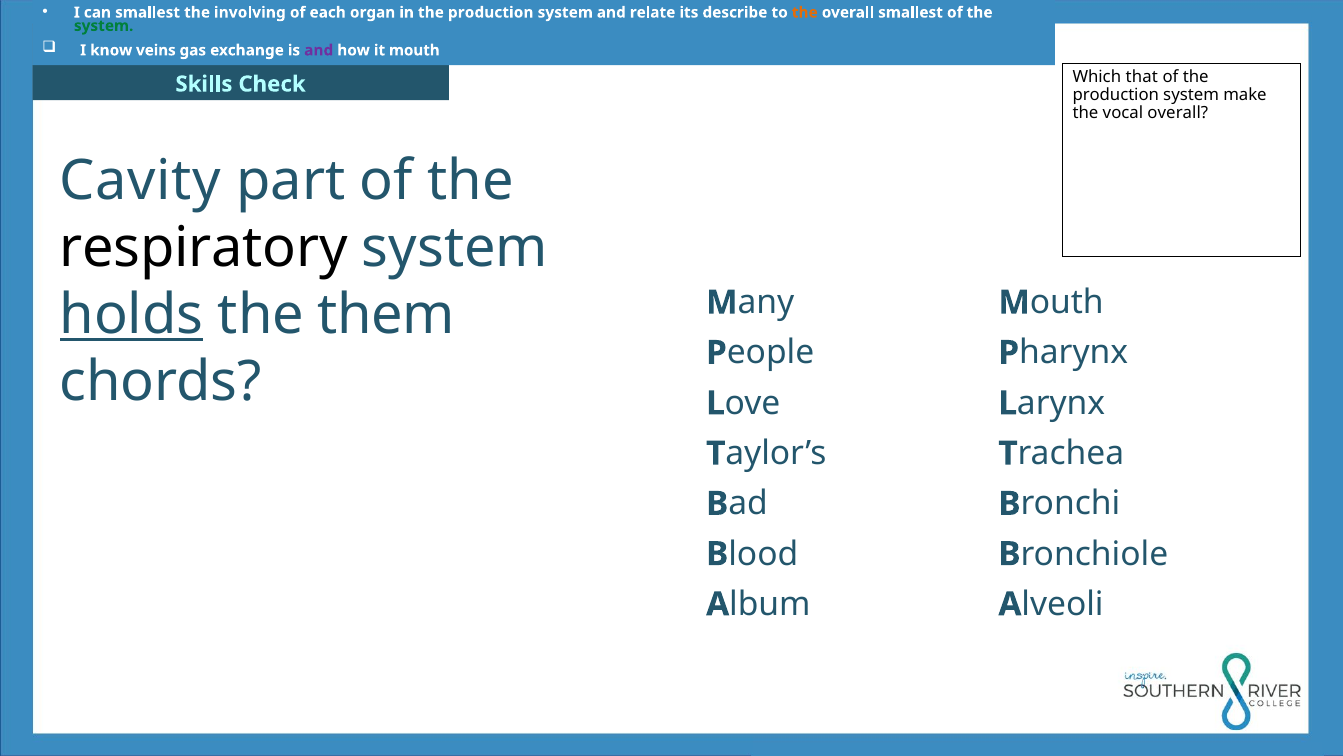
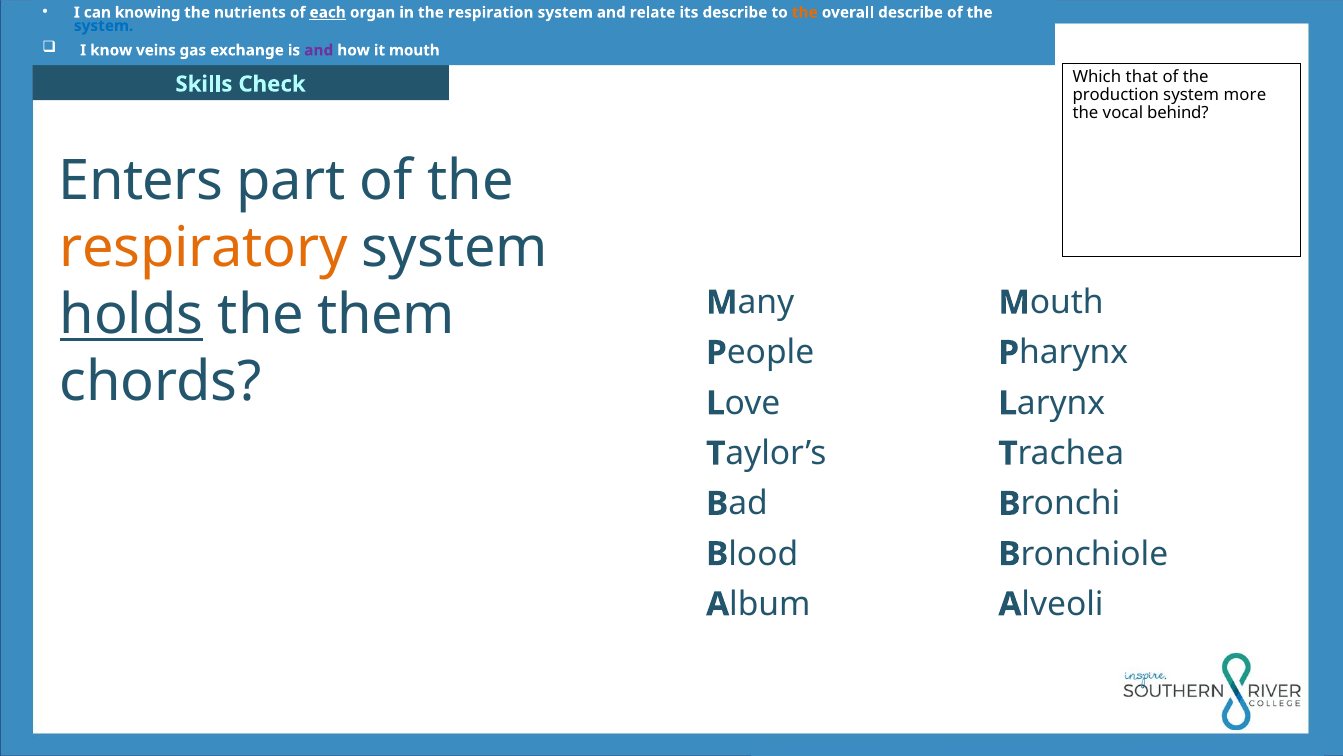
can smallest: smallest -> knowing (148, 12)
involving: involving -> nutrients (250, 12)
each underline: none -> present (328, 12)
in the production: production -> respiration (491, 12)
overall smallest: smallest -> describe (911, 12)
system colour: green -> blue (104, 26)
make: make -> more (1245, 95)
vocal overall: overall -> behind (1178, 113)
Cavity: Cavity -> Enters (141, 181)
respiratory colour: black -> orange (204, 248)
